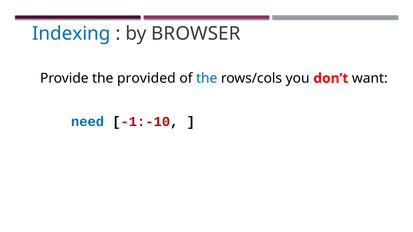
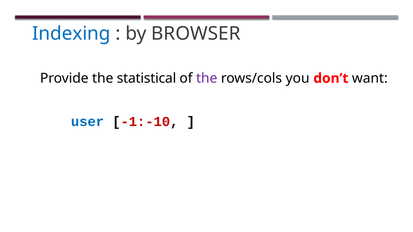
provided: provided -> statistical (147, 78)
the colour: blue -> purple (207, 78)
need: need -> user (88, 122)
